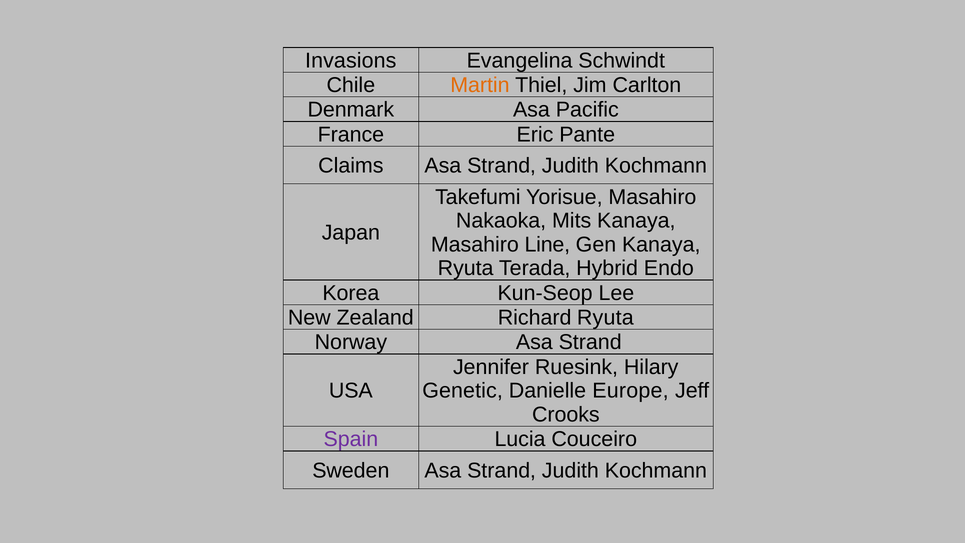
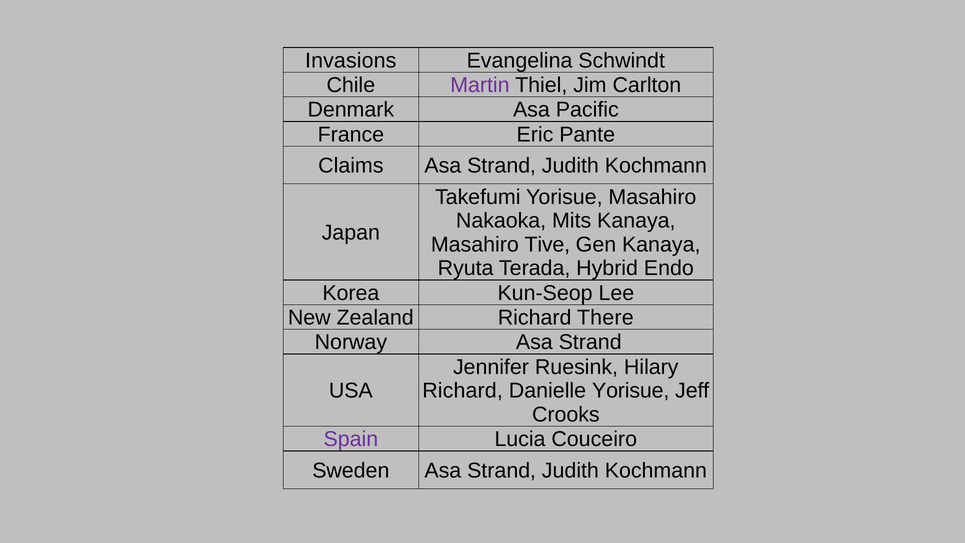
Martin colour: orange -> purple (480, 85)
Line: Line -> Tive (547, 245)
Richard Ryuta: Ryuta -> There (605, 318)
Genetic: Genetic -> Richard (463, 391)
Danielle Europe: Europe -> Yorisue (631, 391)
